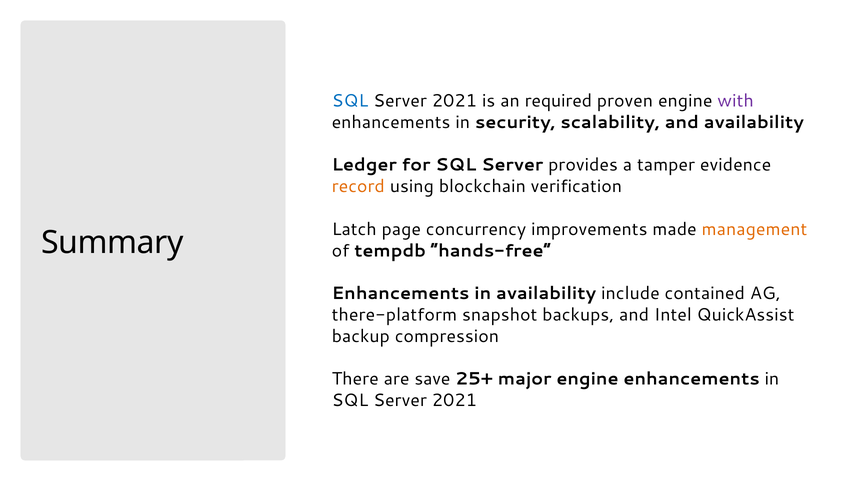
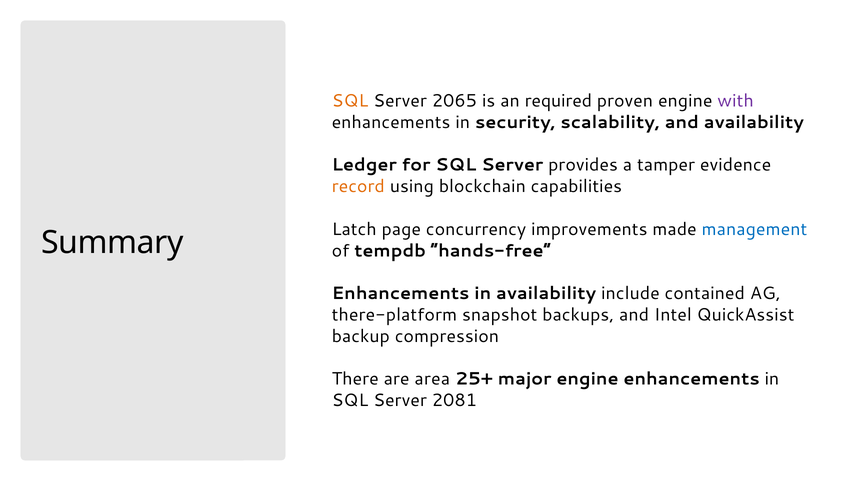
SQL colour: blue -> orange (350, 101)
2021: 2021 -> 2065 (454, 101)
verification: verification -> capabilities (576, 187)
management colour: orange -> blue (754, 229)
save: save -> area (432, 379)
2021: 2021 -> 2081 (454, 401)
